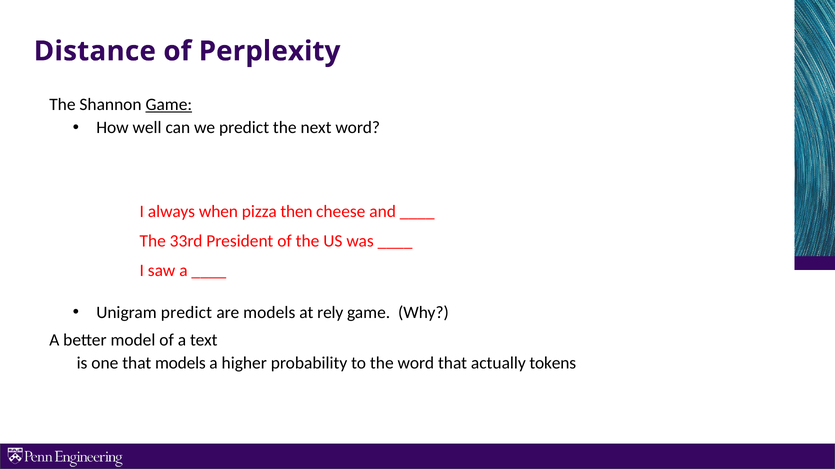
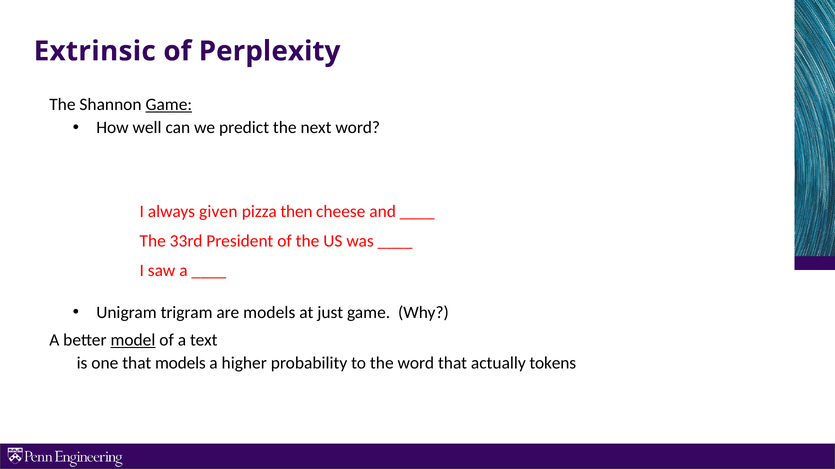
Distance: Distance -> Extrinsic (95, 51)
when: when -> given (218, 212)
Unigram predict: predict -> trigram (187, 313)
rely: rely -> just (330, 313)
model underline: none -> present (133, 340)
